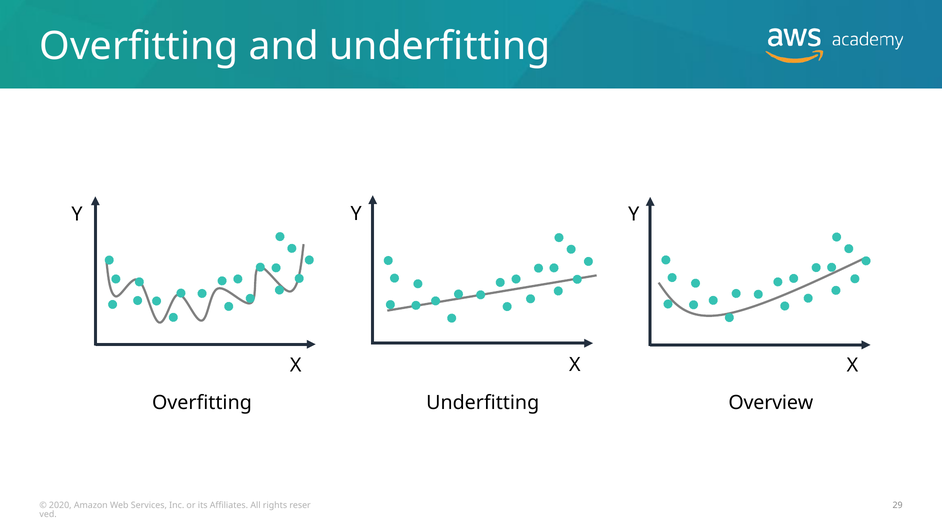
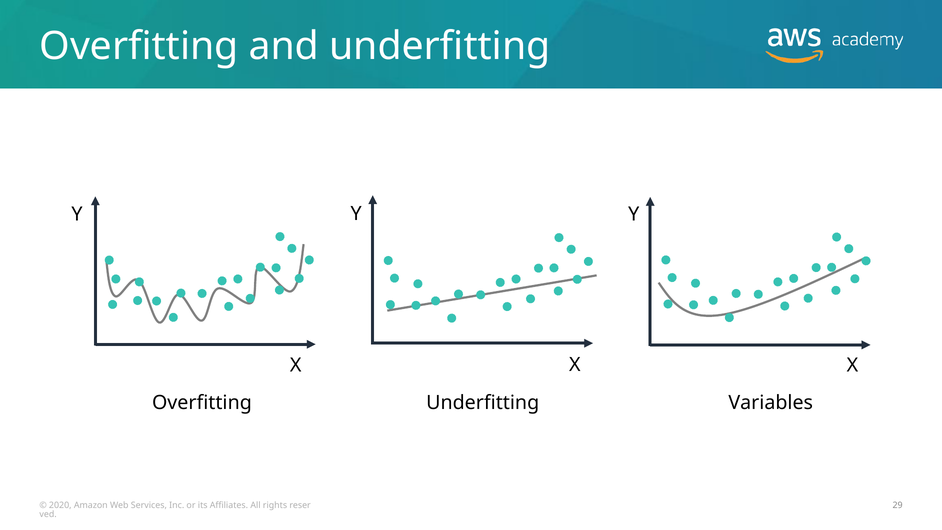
Overview: Overview -> Variables (771, 402)
